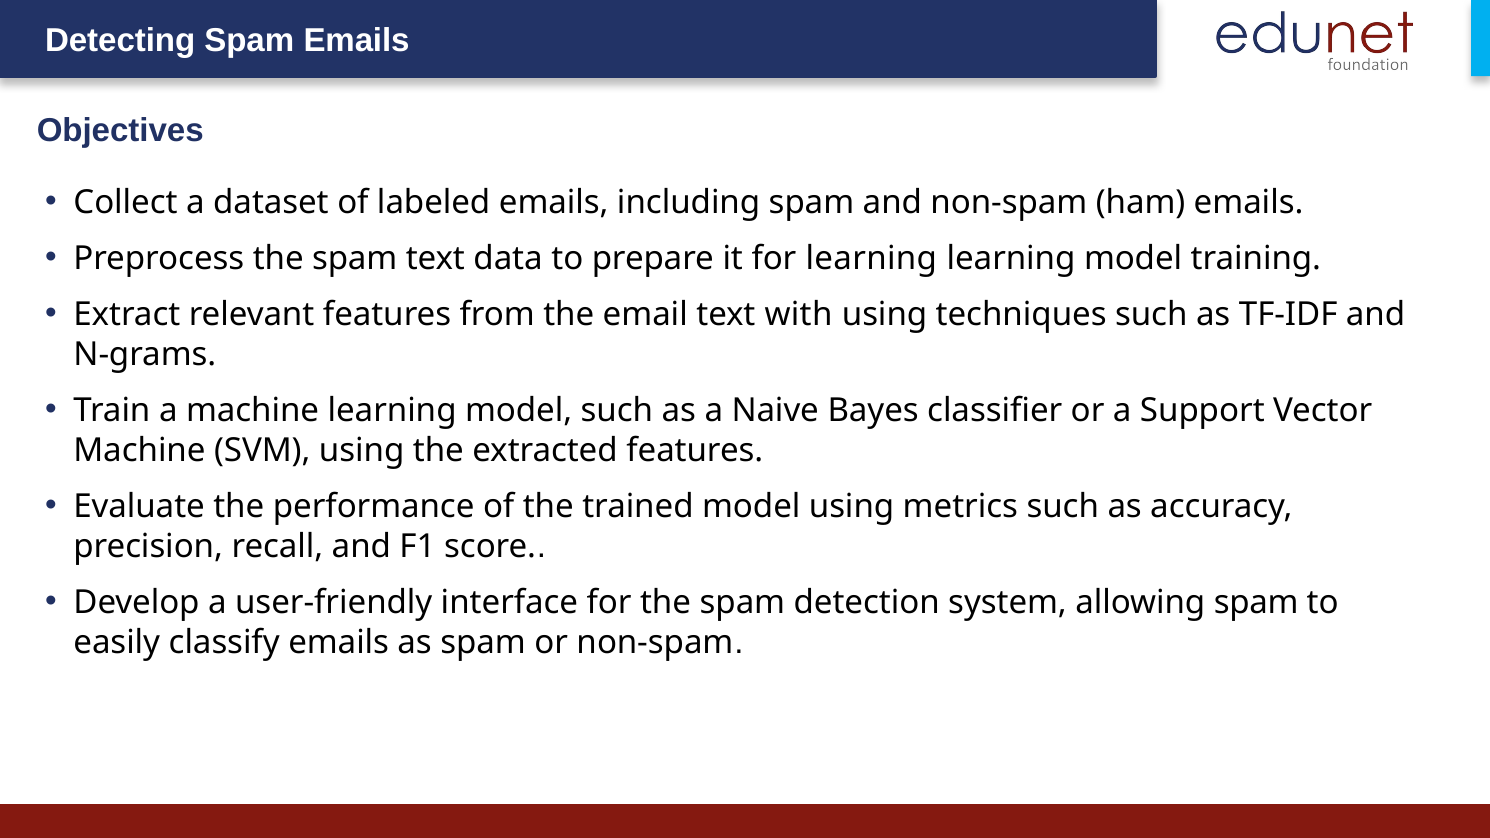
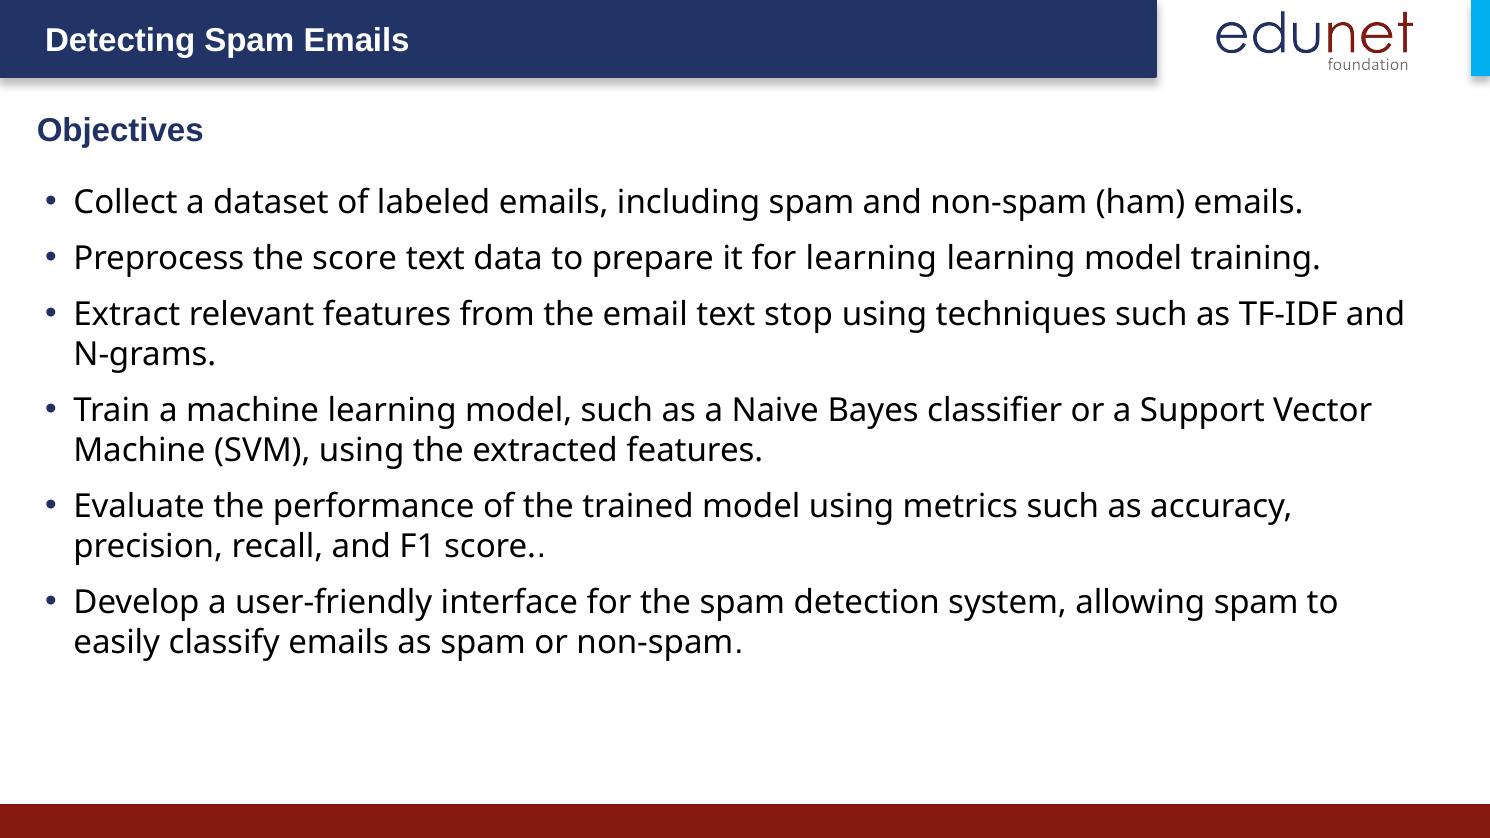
Preprocess the spam: spam -> score (355, 259)
with: with -> stop (799, 315)
